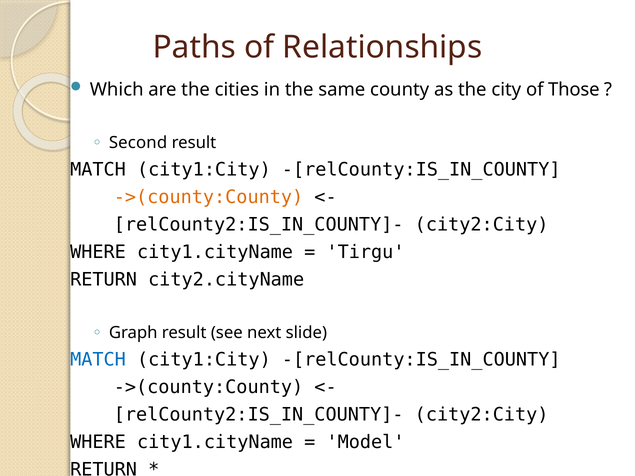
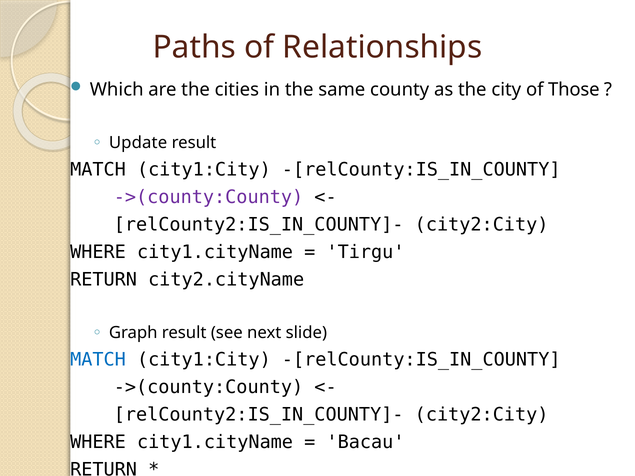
Second: Second -> Update (138, 143)
->(county:County colour: orange -> purple (209, 197)
Model: Model -> Bacau (366, 442)
